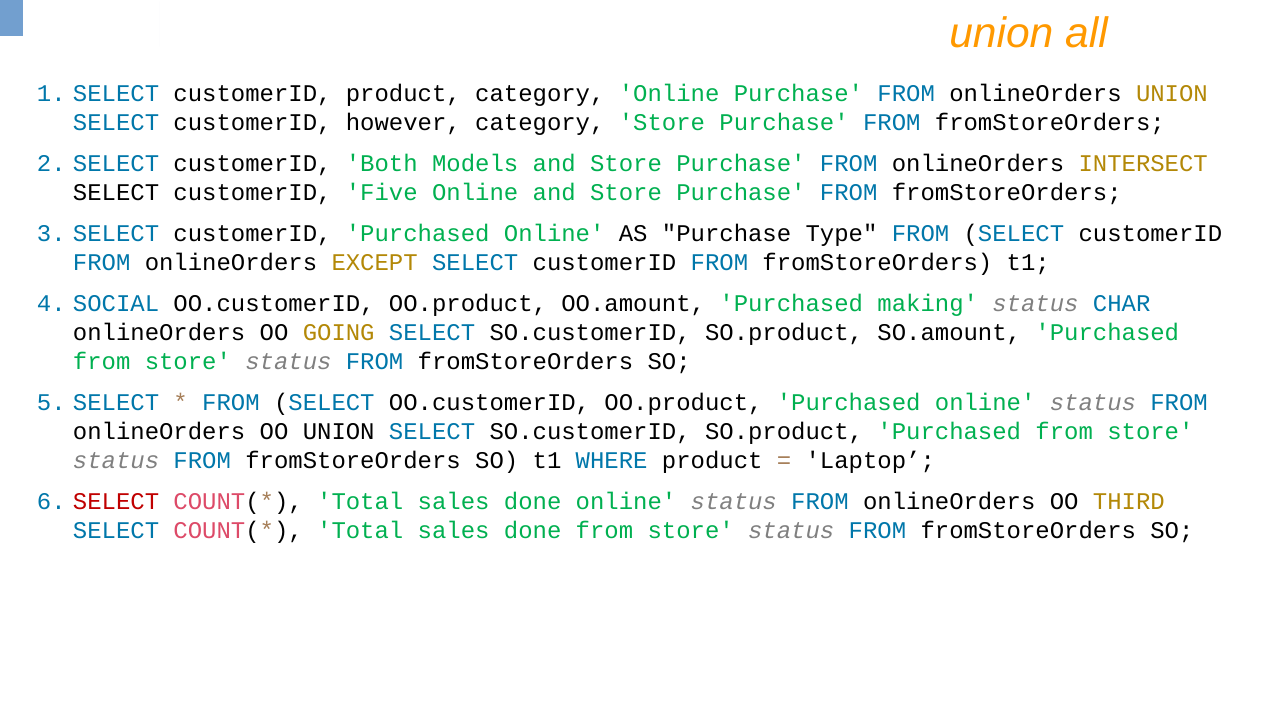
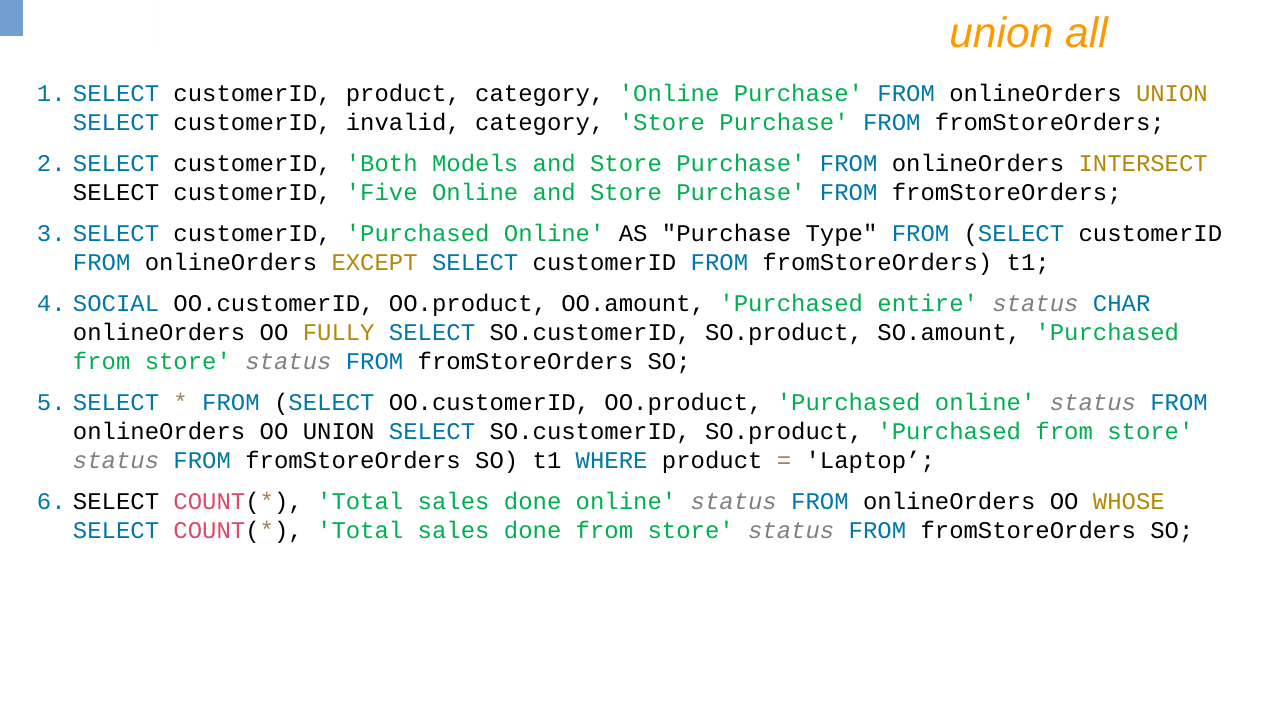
however: however -> invalid (403, 122)
making: making -> entire (928, 304)
GOING: GOING -> FULLY (339, 333)
SELECT colour: red -> black (116, 502)
THIRD: THIRD -> WHOSE (1129, 502)
